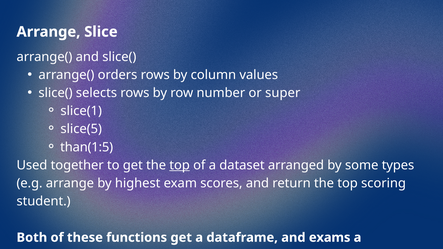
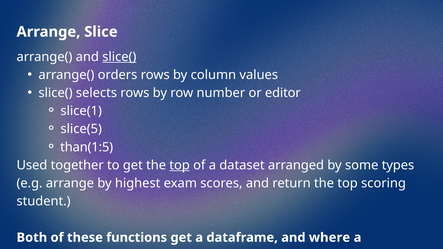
slice( underline: none -> present (119, 57)
super: super -> editor (283, 93)
exams: exams -> where (330, 238)
